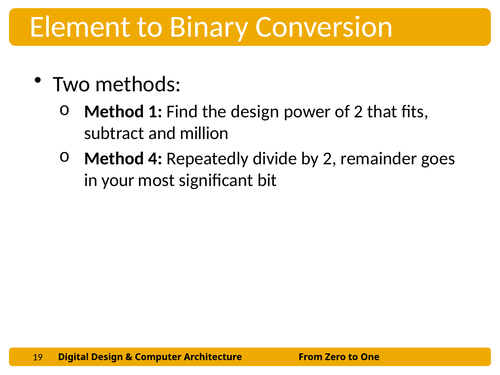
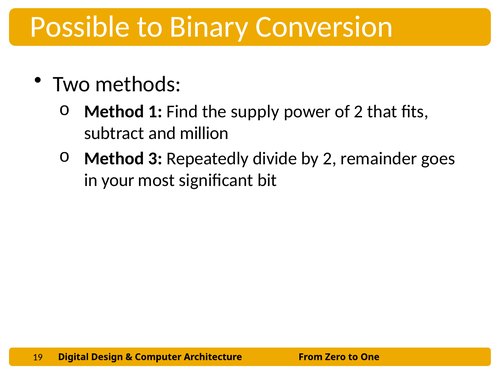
Element: Element -> Possible (80, 27)
the design: design -> supply (255, 112)
4: 4 -> 3 (155, 158)
